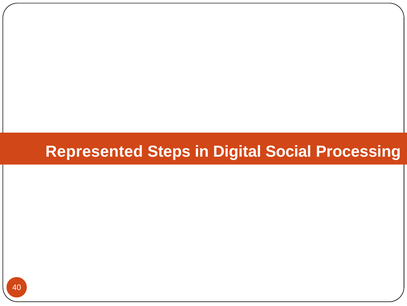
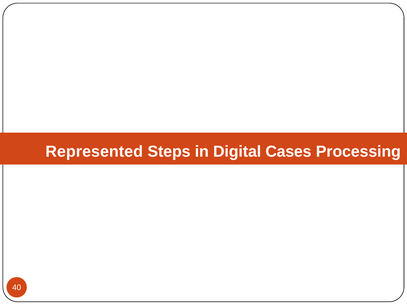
Social: Social -> Cases (288, 151)
